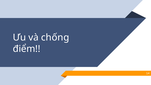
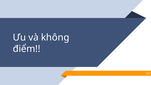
chống: chống -> không (55, 37)
